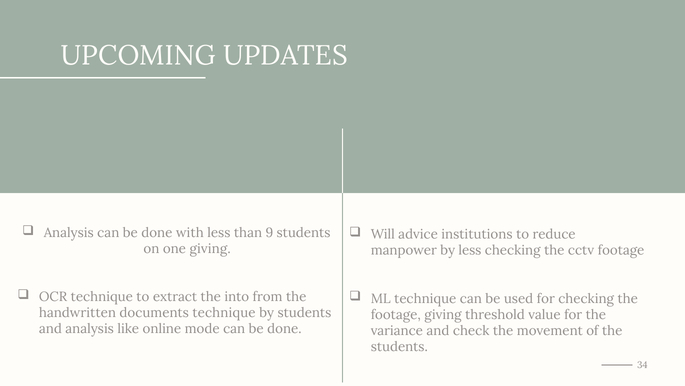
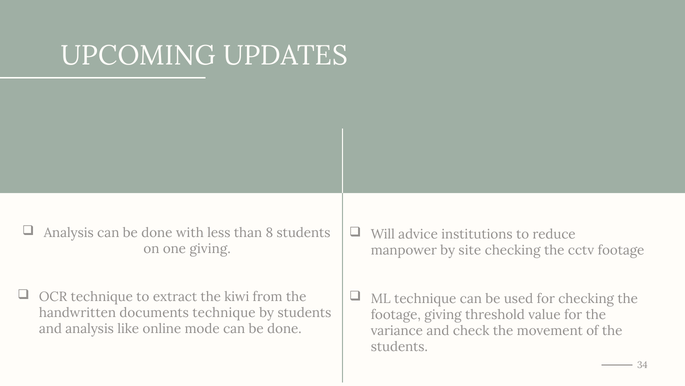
9: 9 -> 8 (269, 232)
by less: less -> site (470, 250)
into: into -> kiwi (237, 296)
